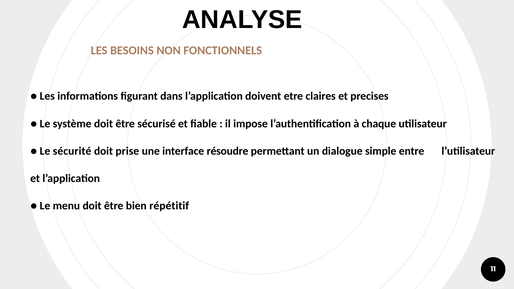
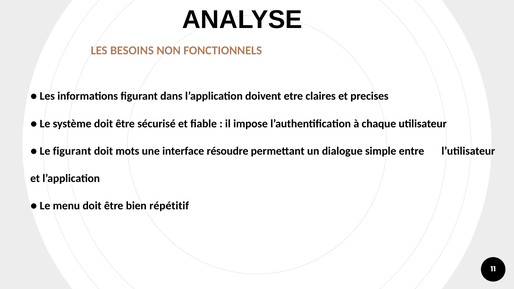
Le sécurité: sécurité -> figurant (72, 151)
prise: prise -> mots (127, 151)
